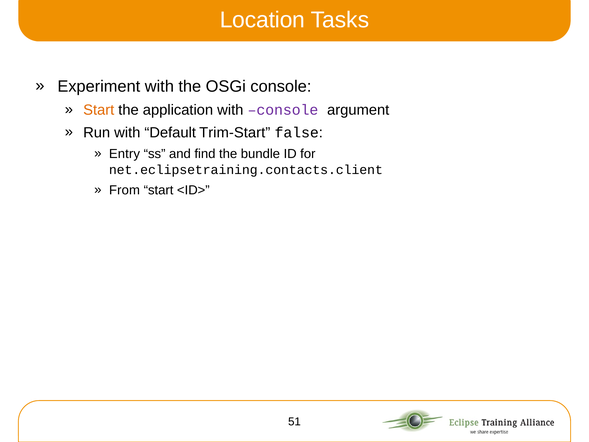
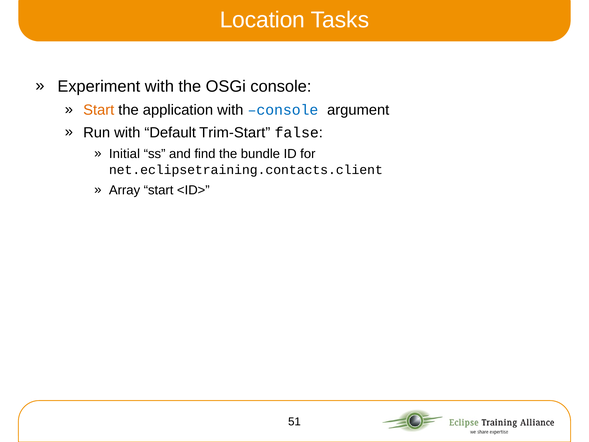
console colour: purple -> blue (283, 110)
Entry: Entry -> Initial (124, 154)
From: From -> Array (125, 190)
